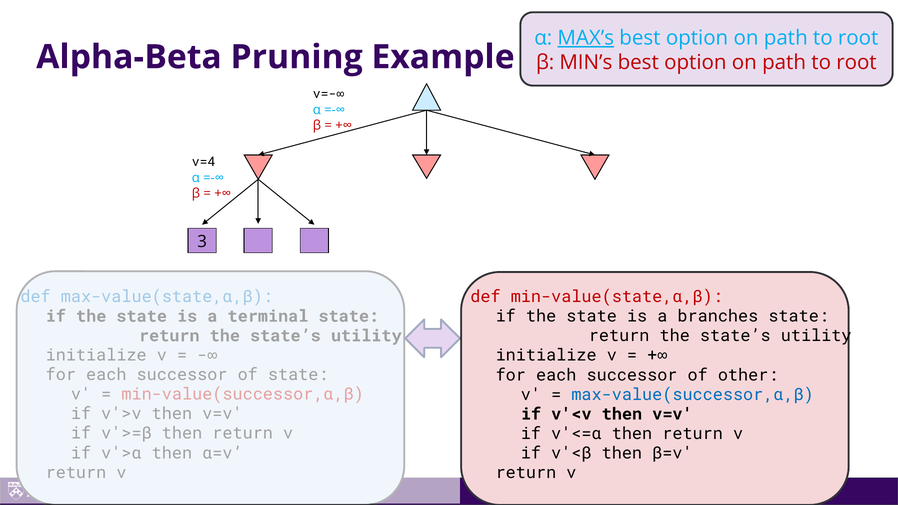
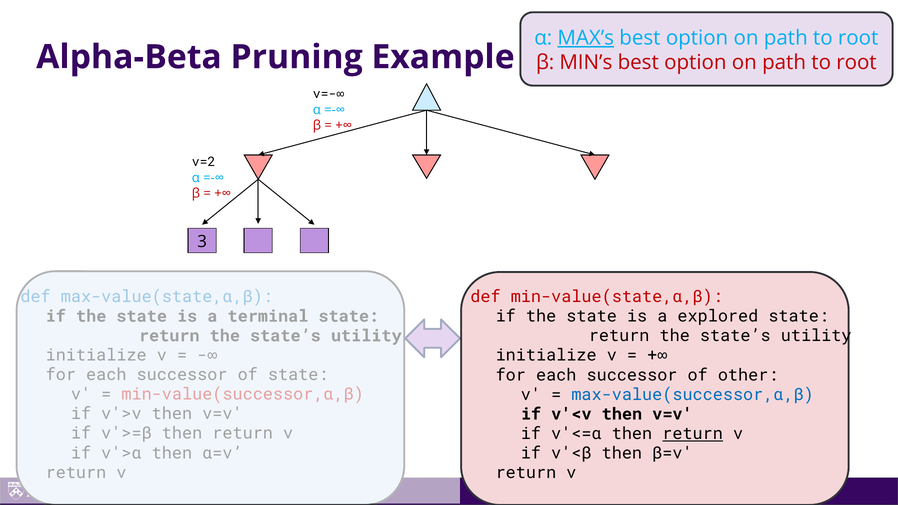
v=4: v=4 -> v=2 (204, 162)
branches: branches -> explored (718, 316)
return underline: none -> present (693, 434)
